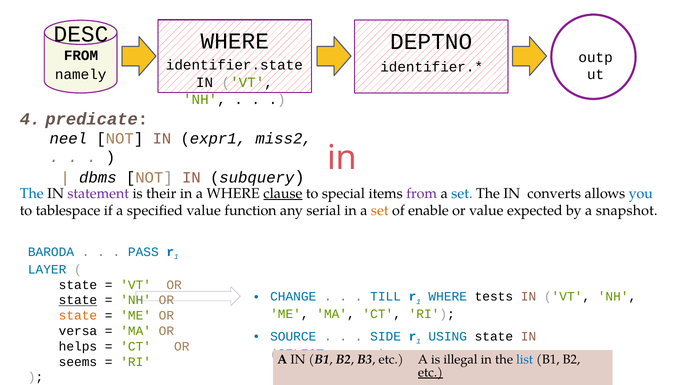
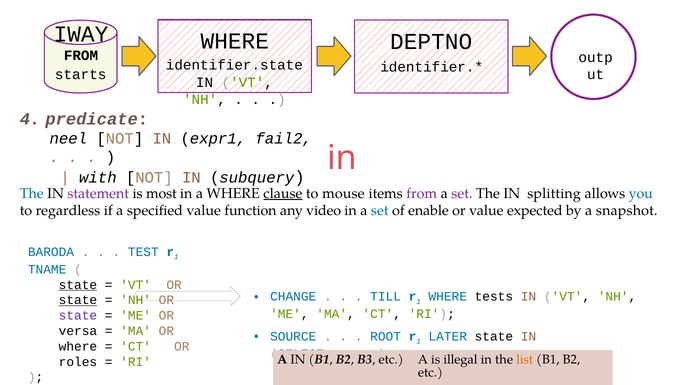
DESC: DESC -> IWAY (81, 34)
namely: namely -> starts (81, 74)
miss2: miss2 -> fail2 (284, 138)
dbms: dbms -> with (98, 177)
their: their -> most (161, 193)
special: special -> mouse (343, 193)
set colour: blue -> purple (462, 193)
converts: converts -> splitting (554, 193)
tablespace: tablespace -> regardless (68, 210)
serial: serial -> video (324, 210)
set colour: orange -> blue (380, 210)
PASS: PASS -> TEST (143, 252)
LAYER: LAYER -> TNAME (47, 269)
state underline: none -> present (78, 285)
state colour: orange -> purple (78, 315)
SIDE: SIDE -> ROOT (386, 336)
USING: USING -> LATER (448, 336)
helps: helps -> where (78, 346)
list colour: blue -> orange (525, 359)
seems: seems -> roles (78, 362)
etc underline: present -> none (430, 372)
